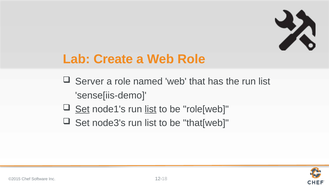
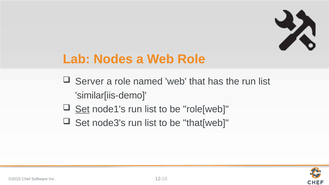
Create: Create -> Nodes (113, 59)
sense[iis-demo: sense[iis-demo -> similar[iis-demo (111, 95)
list underline: present -> none (151, 109)
